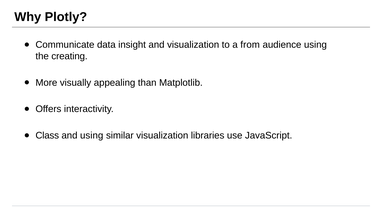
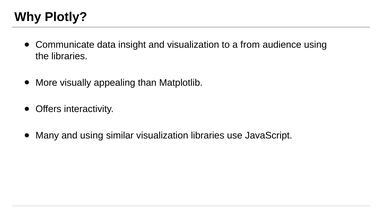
the creating: creating -> libraries (69, 56)
Class: Class -> Many (47, 135)
